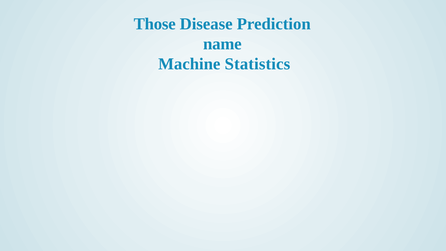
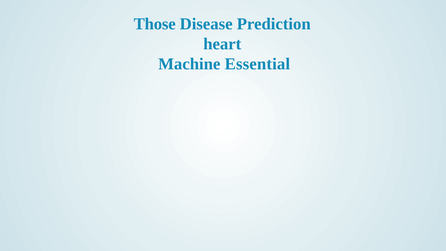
name: name -> heart (222, 44)
Statistics: Statistics -> Essential (257, 64)
